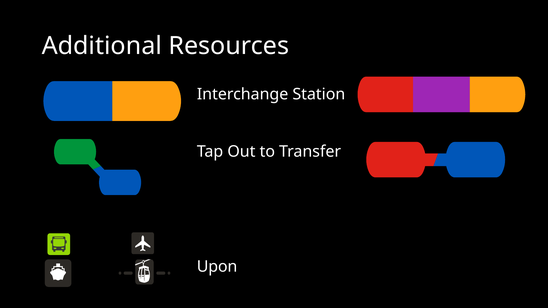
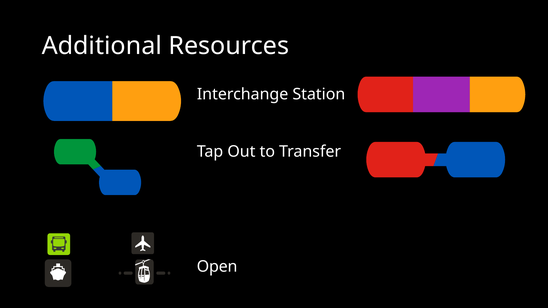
Upon: Upon -> Open (217, 267)
